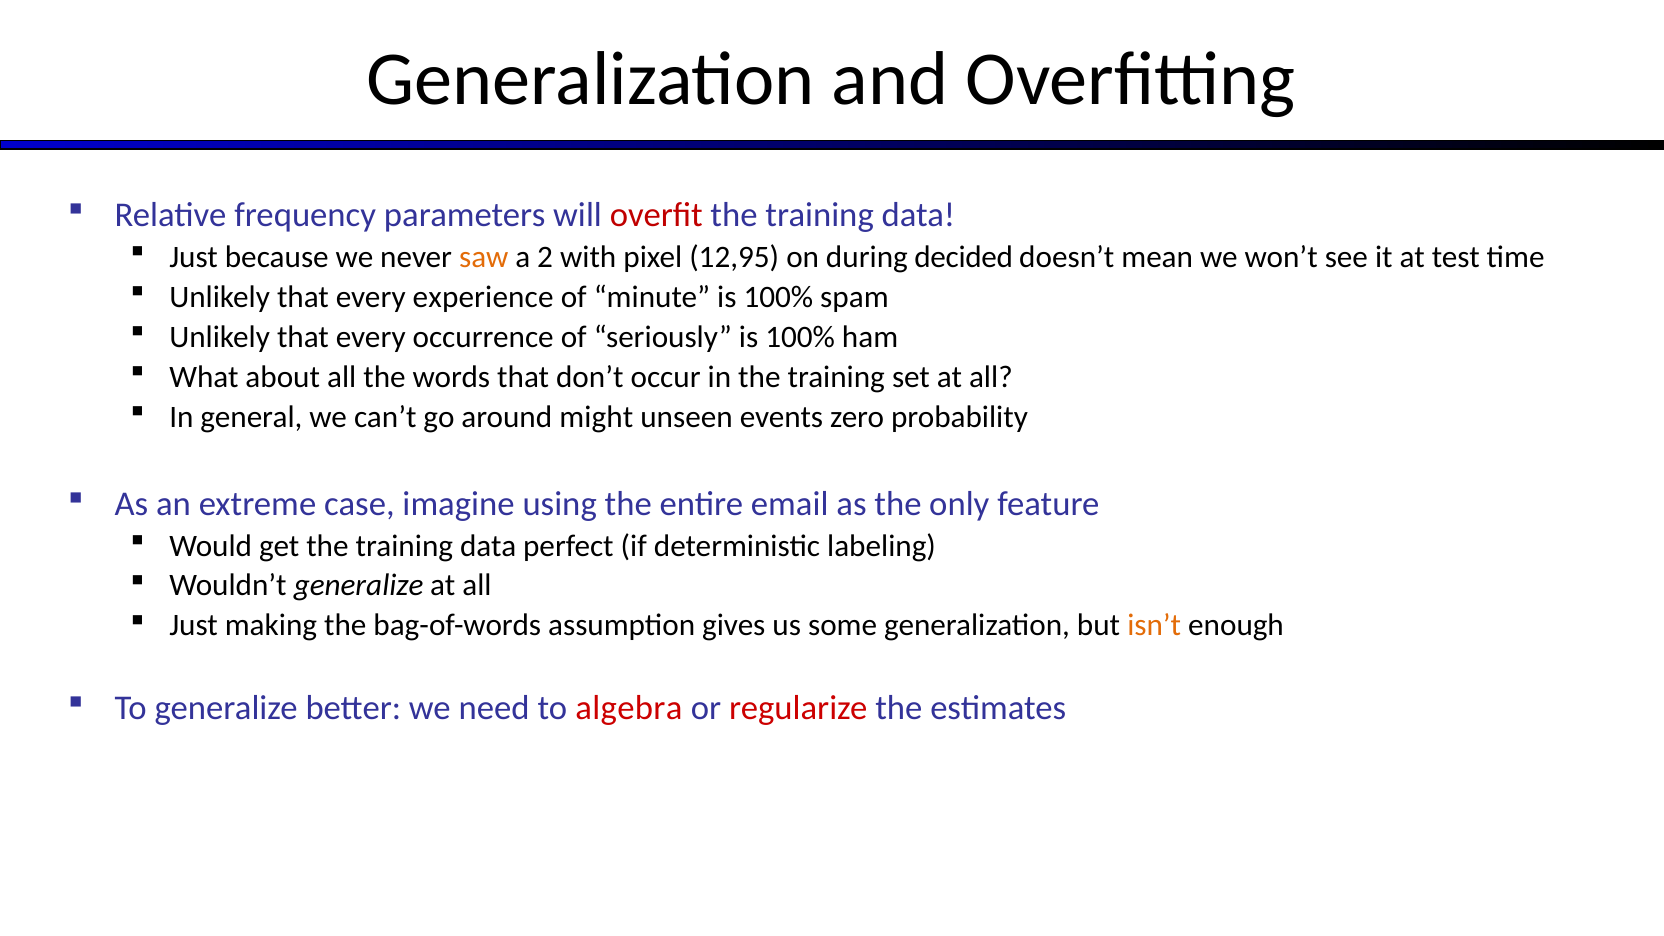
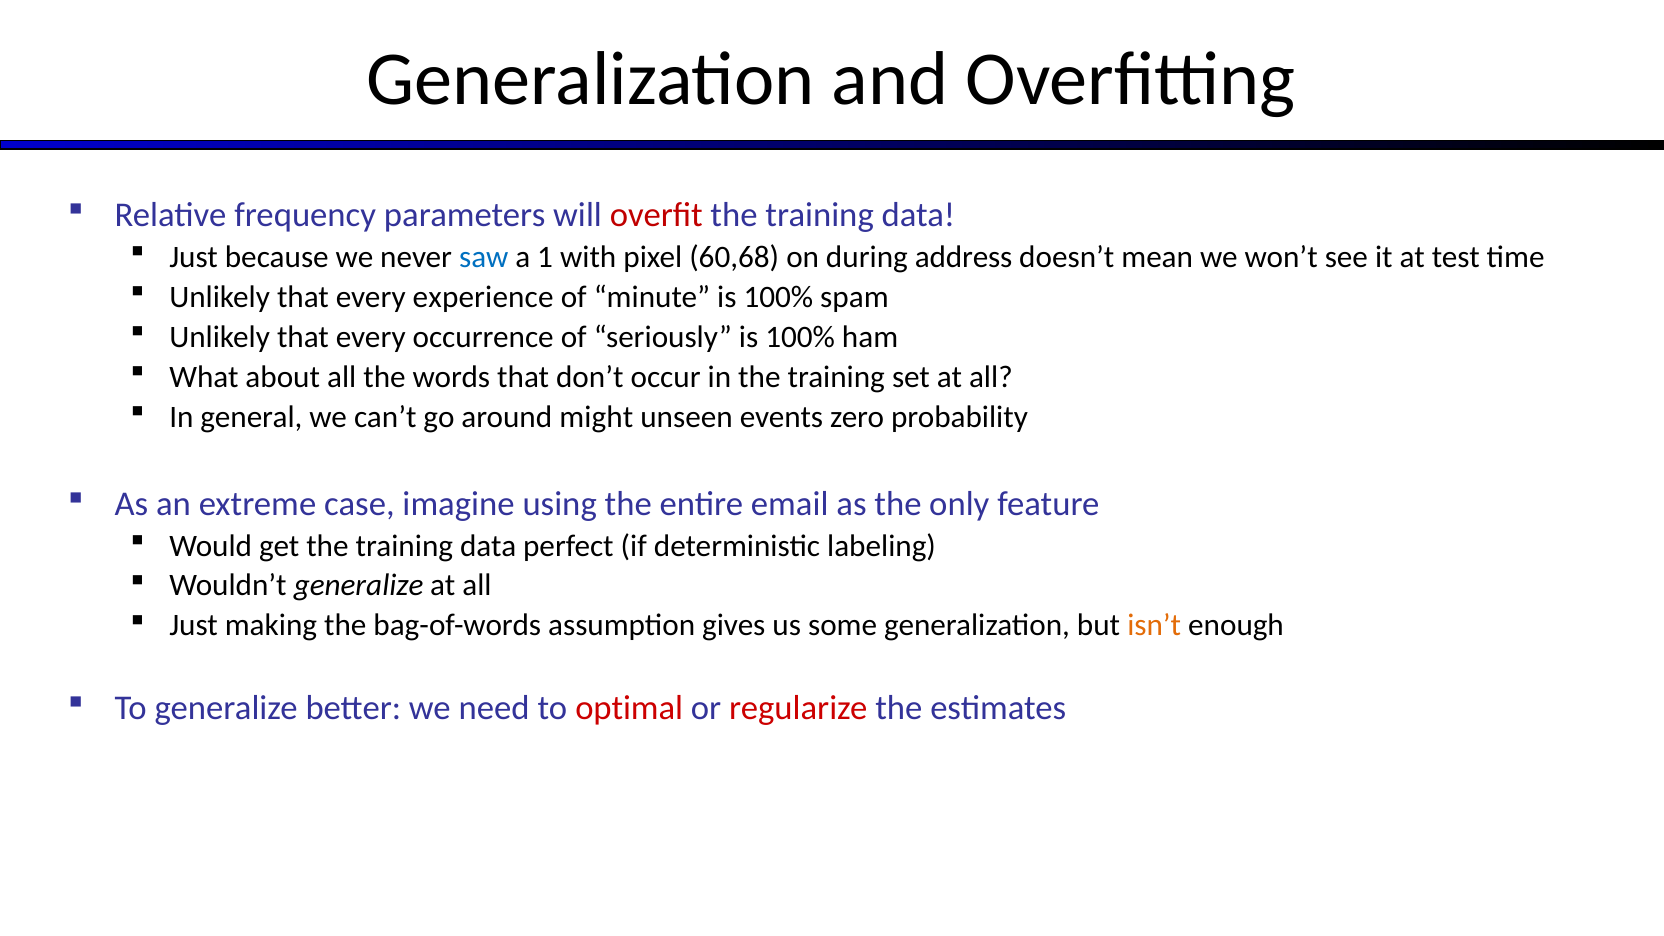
saw colour: orange -> blue (484, 257)
2: 2 -> 1 (545, 257)
12,95: 12,95 -> 60,68 (734, 257)
decided: decided -> address (964, 257)
algebra: algebra -> optimal (629, 708)
